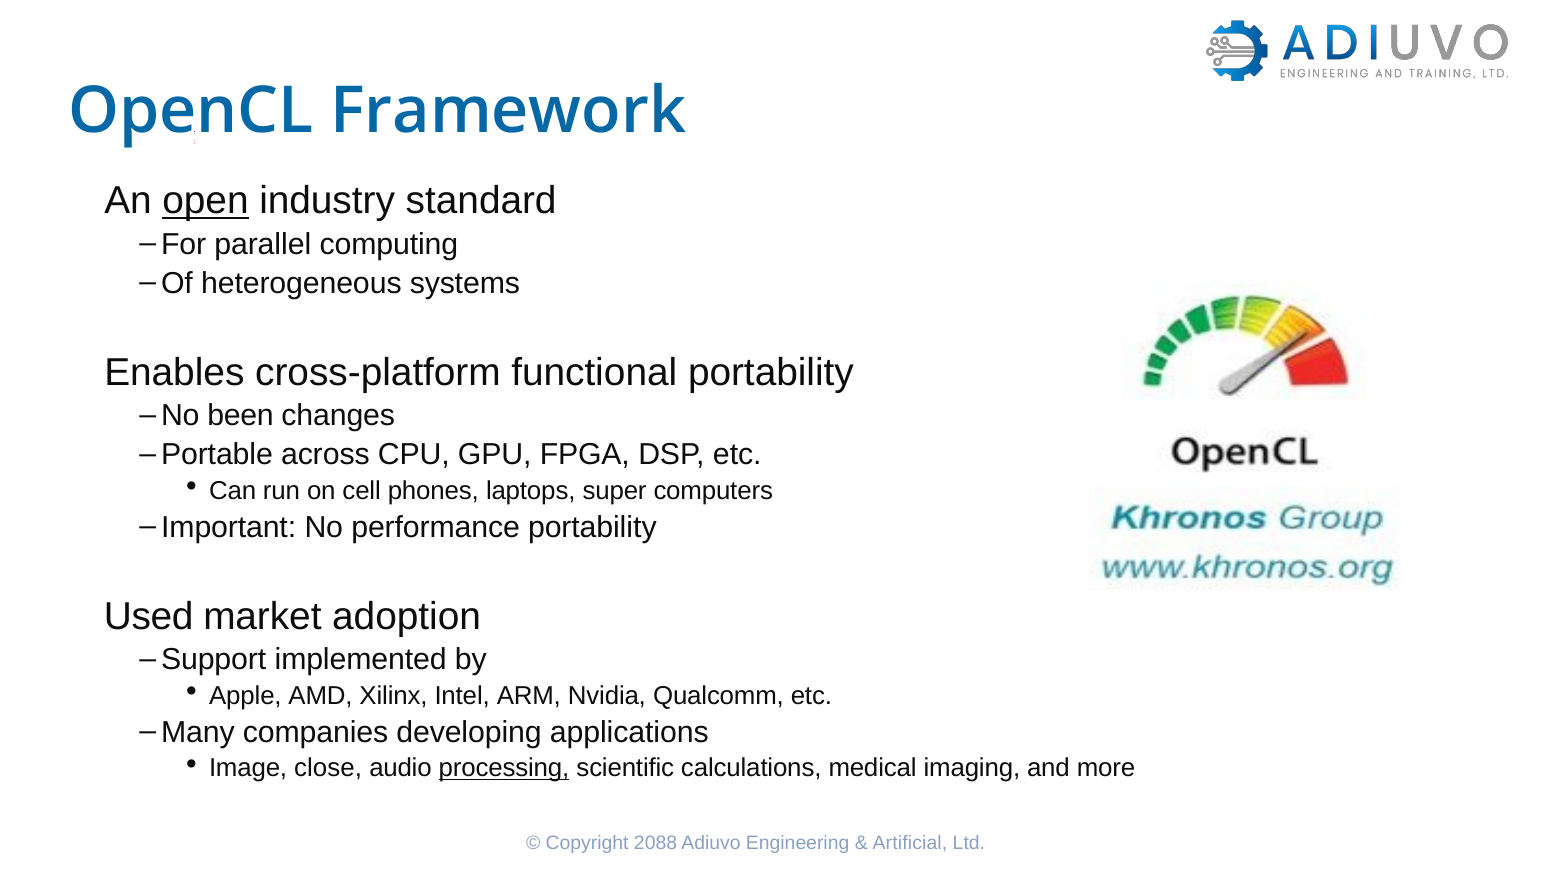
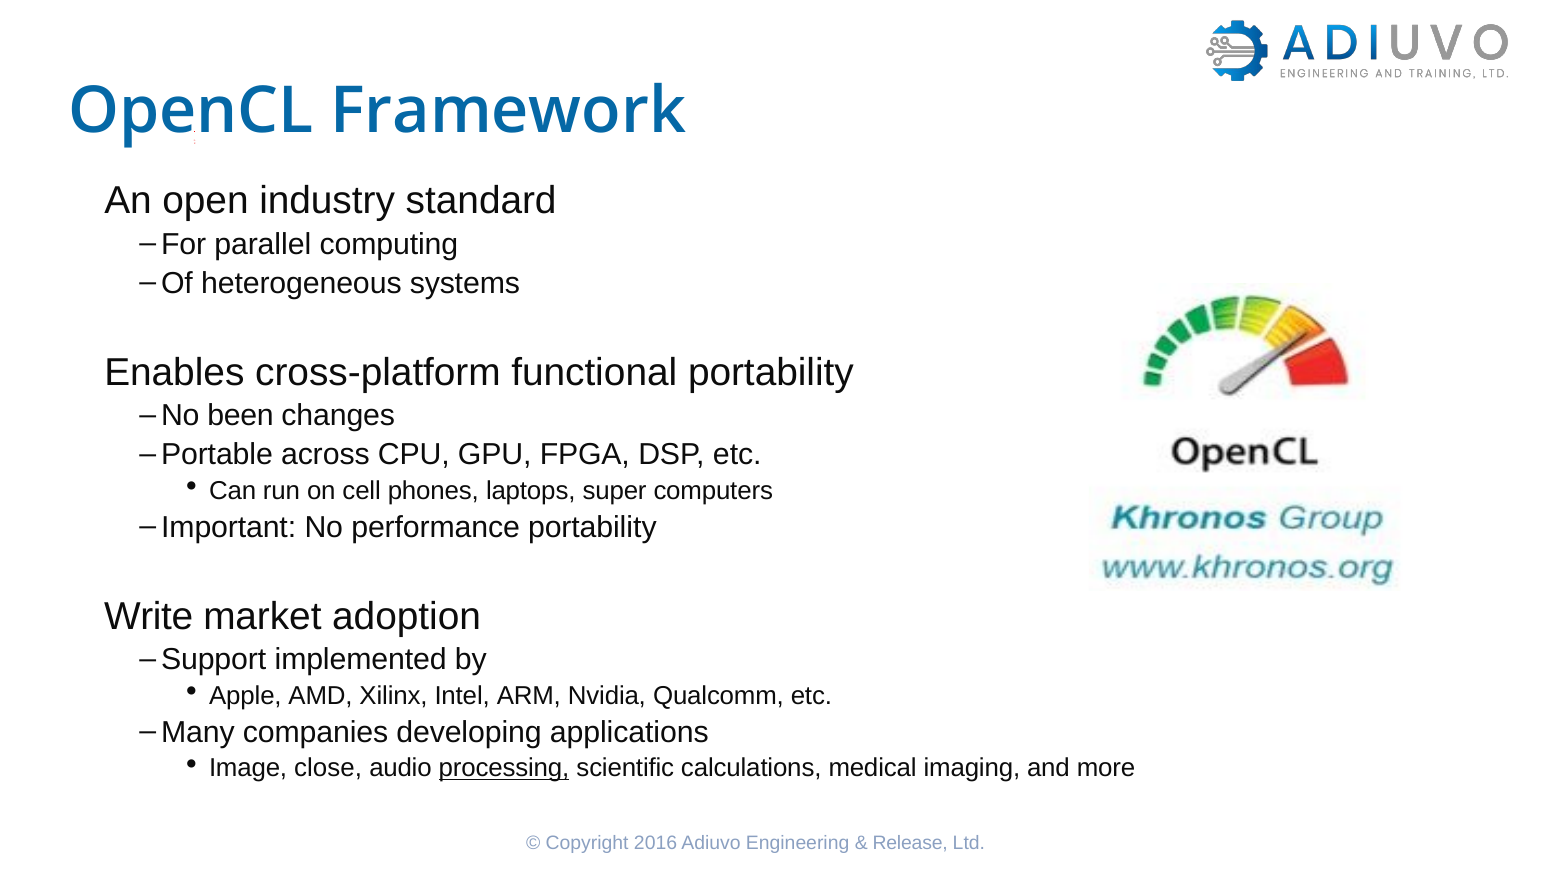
open underline: present -> none (205, 201)
Used: Used -> Write (149, 616)
2088: 2088 -> 2016 (656, 842)
Artificial: Artificial -> Release (910, 842)
